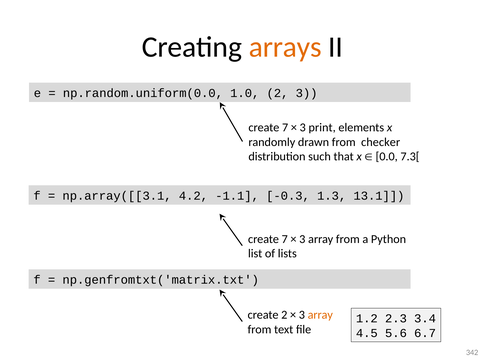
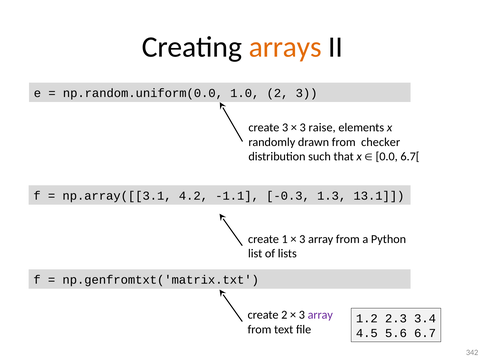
7: 7 -> 3 (285, 127)
print: print -> raise (322, 127)
7.3[: 7.3[ -> 6.7[ (410, 157)
7: 7 -> 1 (285, 239)
array colour: orange -> purple (320, 315)
